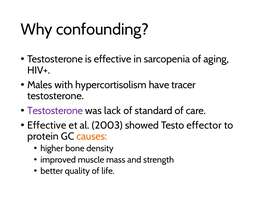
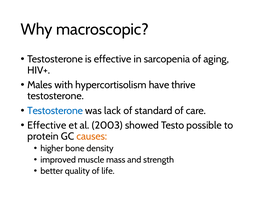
confounding: confounding -> macroscopic (102, 29)
tracer: tracer -> thrive (183, 85)
Testosterone colour: purple -> blue (55, 111)
effector: effector -> possible (204, 125)
